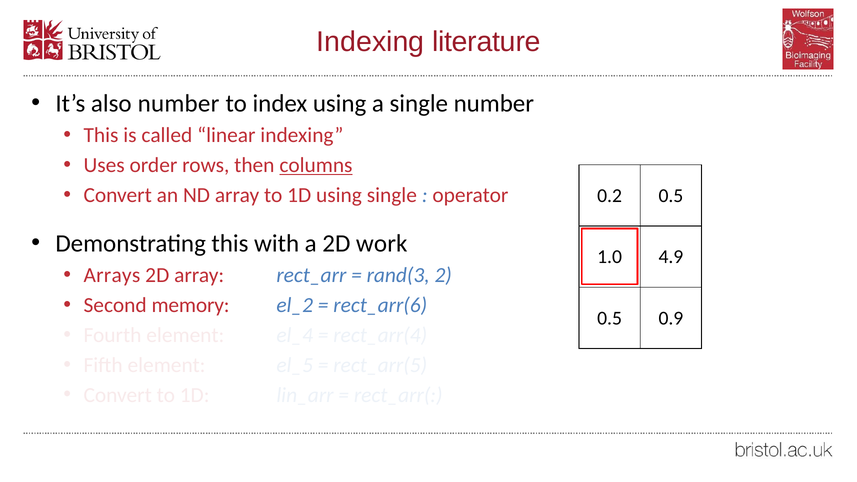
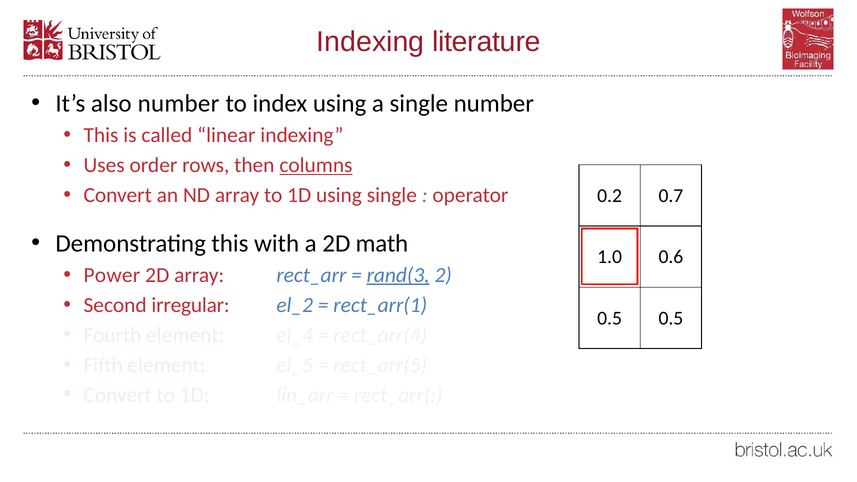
0.2 0.5: 0.5 -> 0.7 (671, 196)
work: work -> math (382, 243)
4.9: 4.9 -> 0.6 (671, 257)
Arrays: Arrays -> Power (112, 275)
rand(3 underline: none -> present (398, 275)
memory: memory -> irregular (191, 305)
rect_arr(6: rect_arr(6 -> rect_arr(1 (380, 305)
0.5 0.9: 0.9 -> 0.5 (671, 318)
